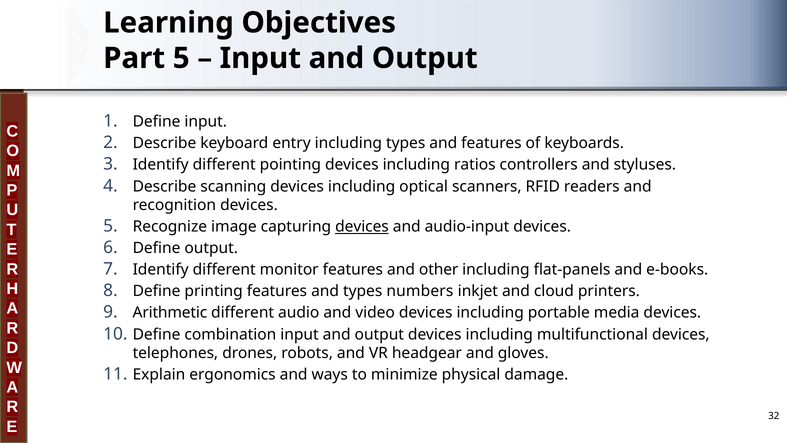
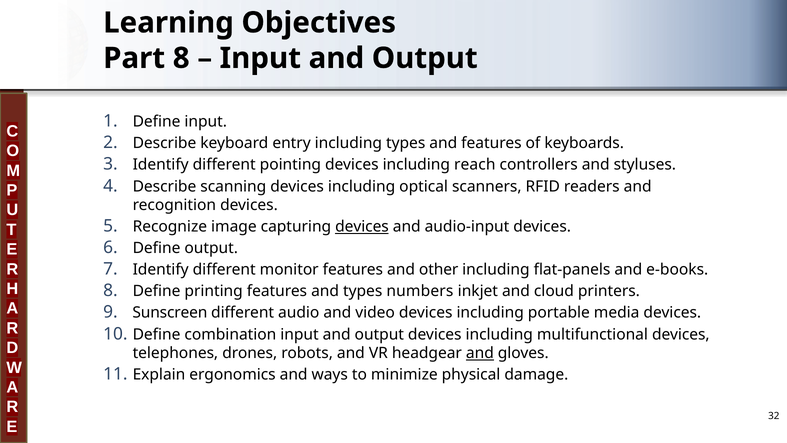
Part 5: 5 -> 8 (181, 58)
ratios: ratios -> reach (475, 165)
Arithmetic: Arithmetic -> Sunscreen (170, 313)
and underline: none -> present (480, 353)
